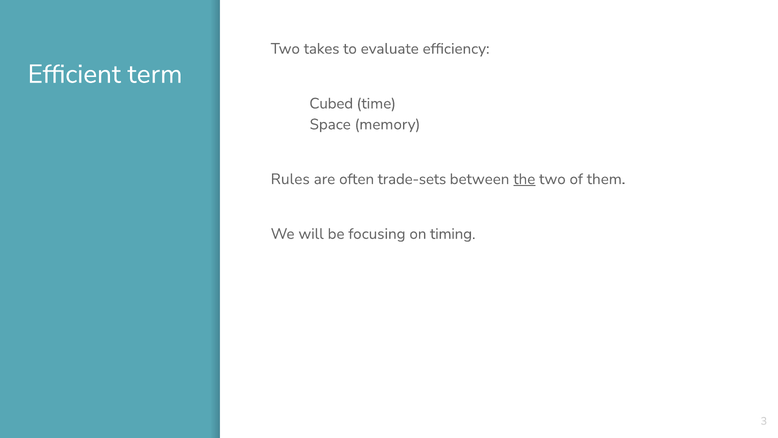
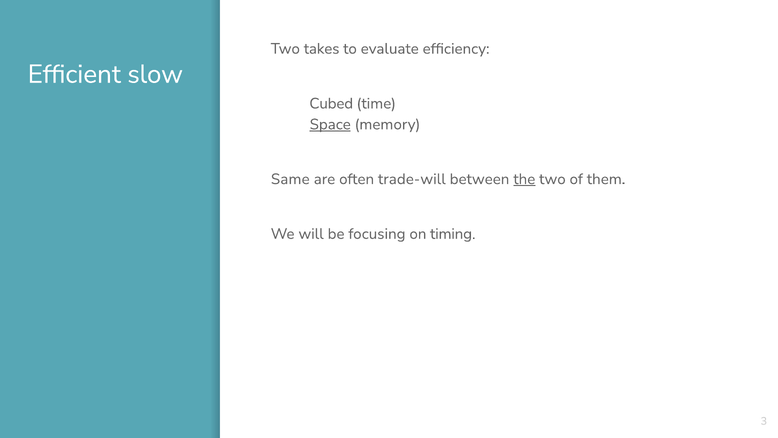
term: term -> slow (155, 74)
Space underline: none -> present (330, 124)
Rules: Rules -> Same (290, 179)
trade-sets: trade-sets -> trade-will (412, 179)
